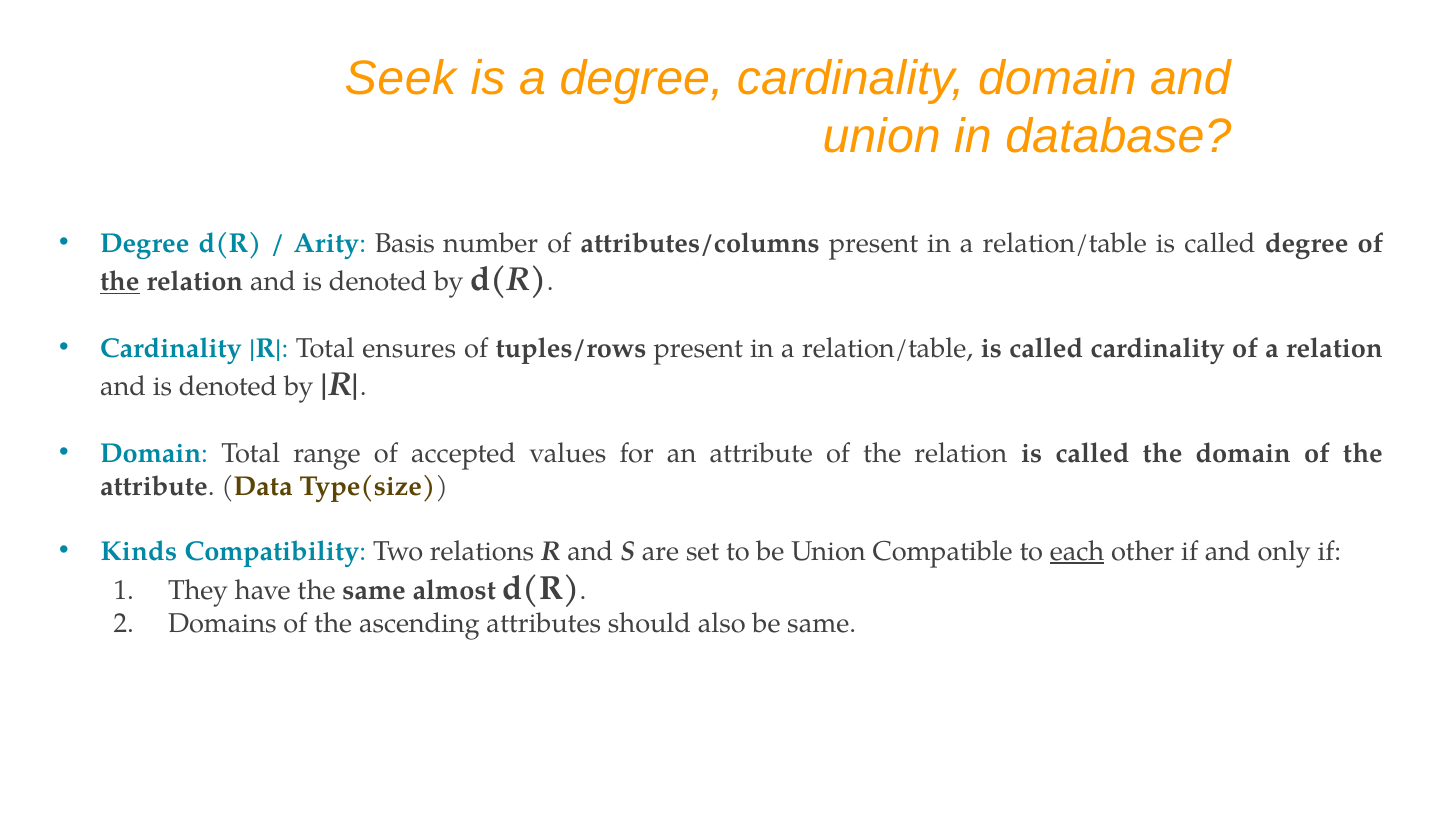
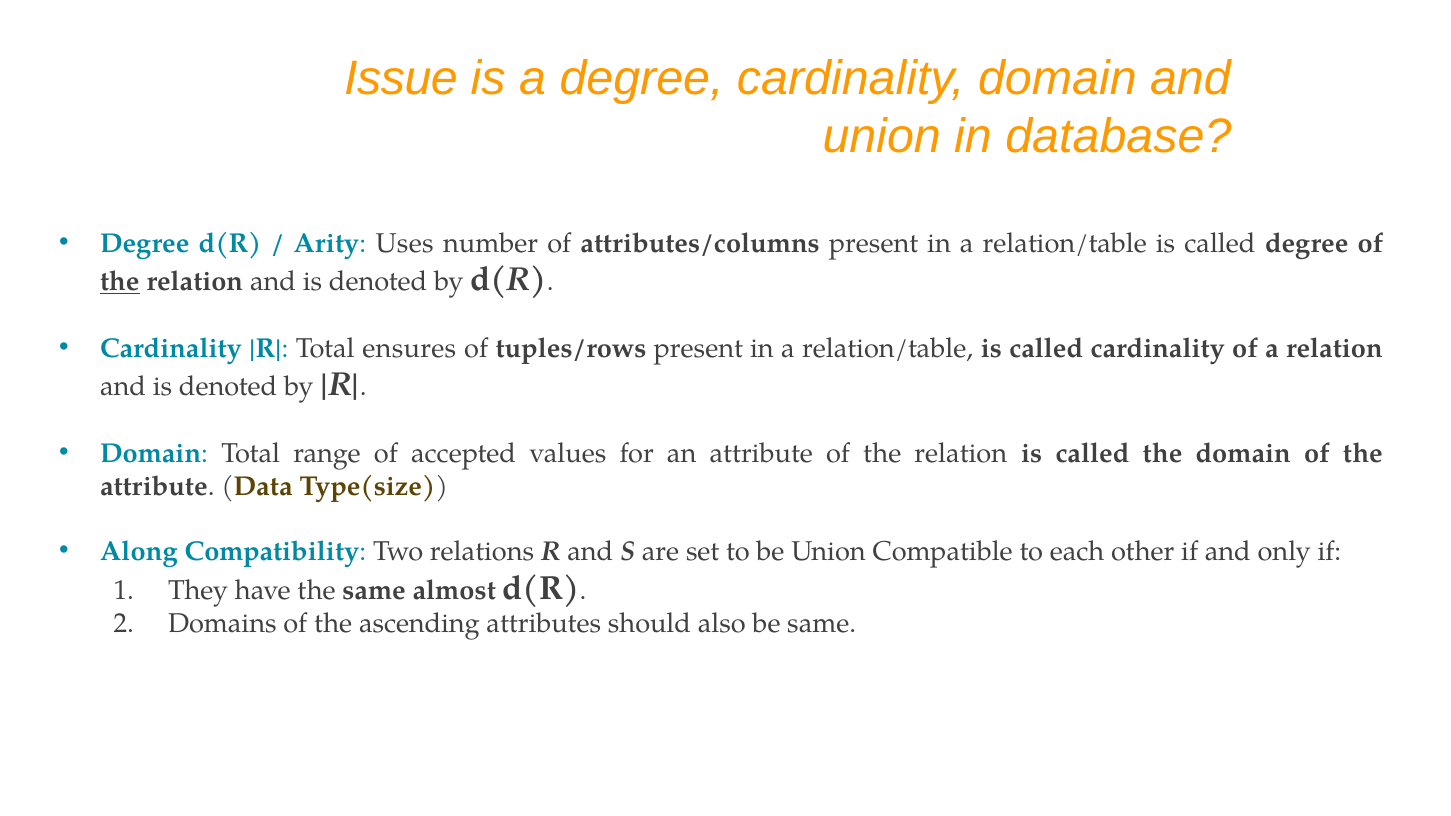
Seek: Seek -> Issue (401, 79)
Basis: Basis -> Uses (405, 243)
Kinds: Kinds -> Along (139, 552)
each underline: present -> none (1077, 552)
